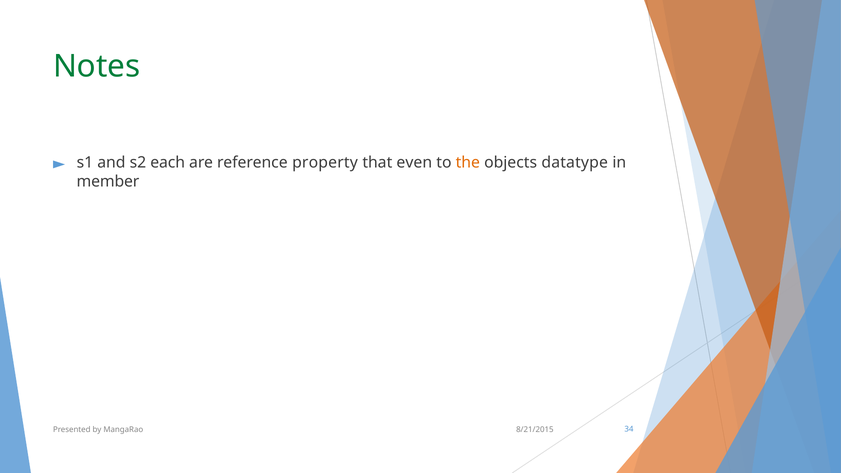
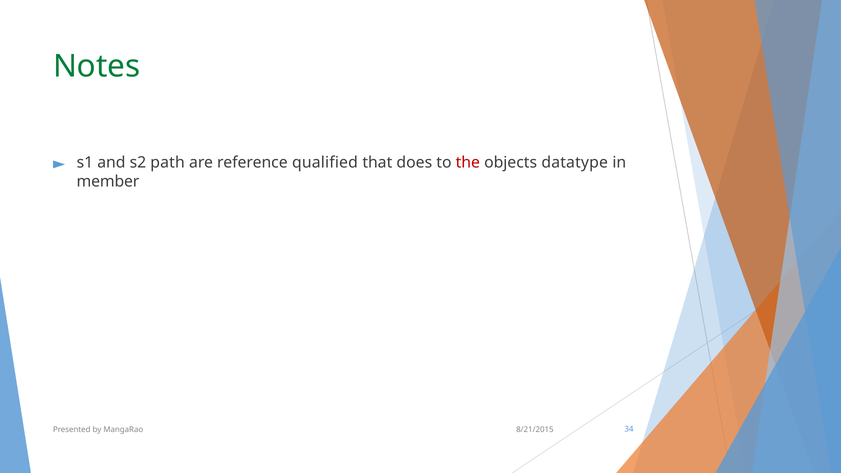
each: each -> path (168, 163)
property: property -> qualified (325, 163)
even: even -> does (414, 163)
the colour: orange -> red (468, 163)
